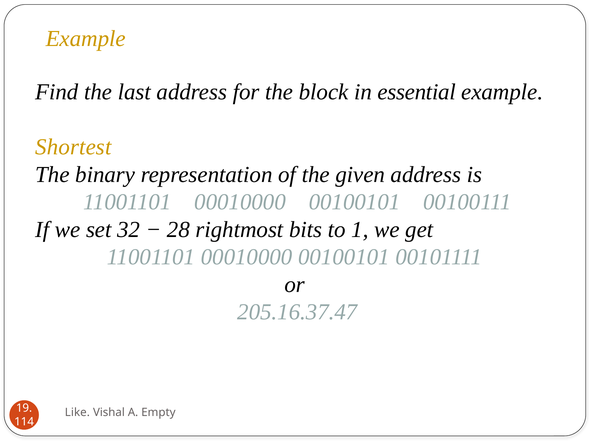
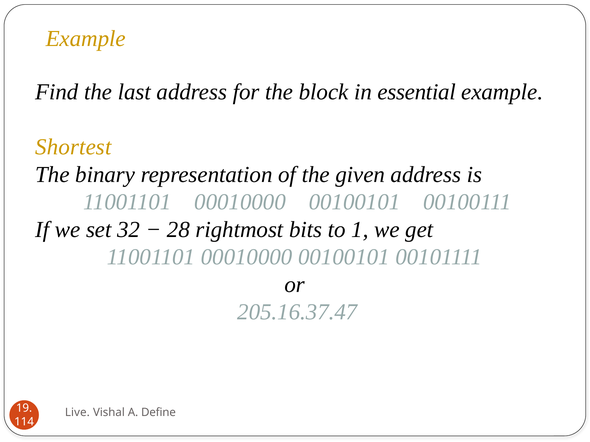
Like: Like -> Live (77, 413)
Empty: Empty -> Define (158, 413)
